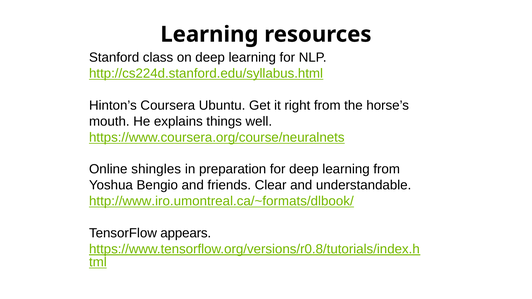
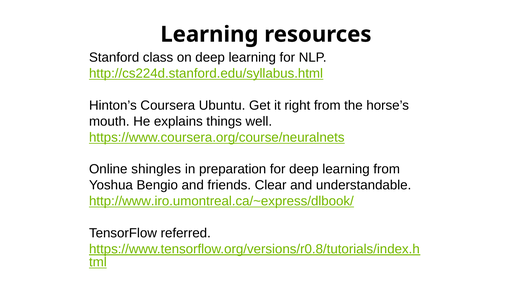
http://www.iro.umontreal.ca/~formats/dlbook/: http://www.iro.umontreal.ca/~formats/dlbook/ -> http://www.iro.umontreal.ca/~express/dlbook/ (221, 201)
appears: appears -> referred (186, 233)
